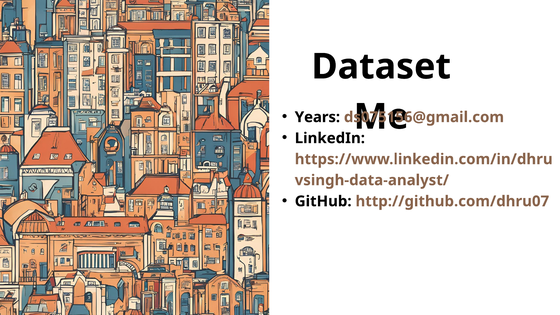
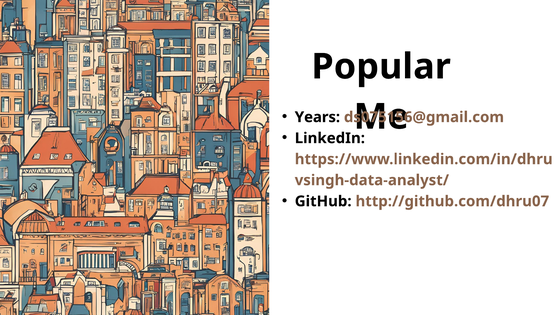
Dataset: Dataset -> Popular (381, 67)
